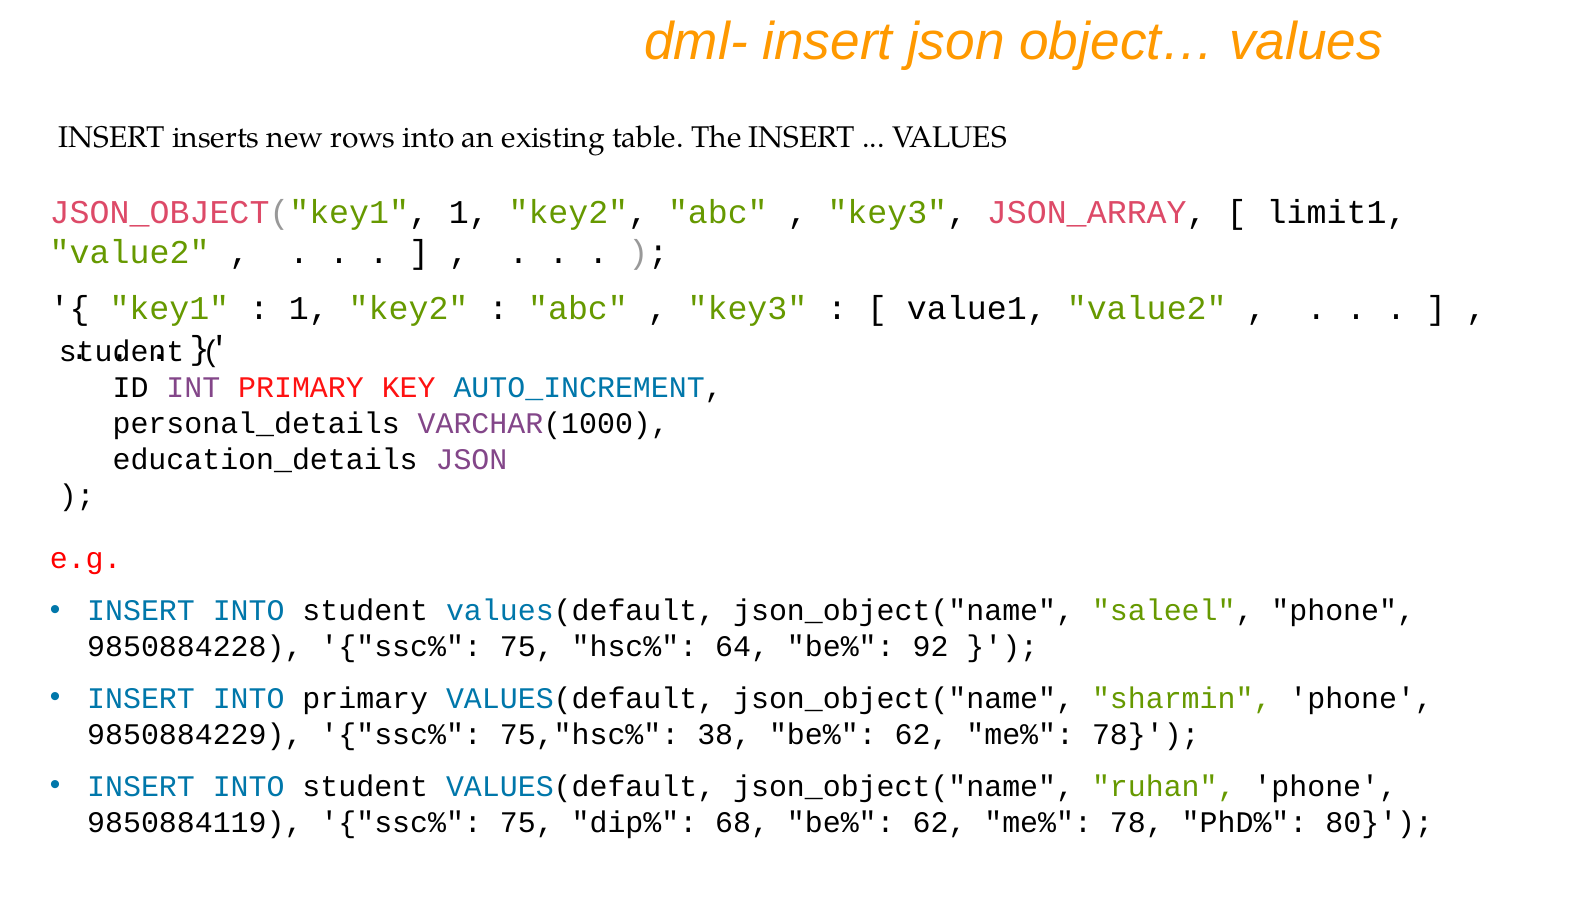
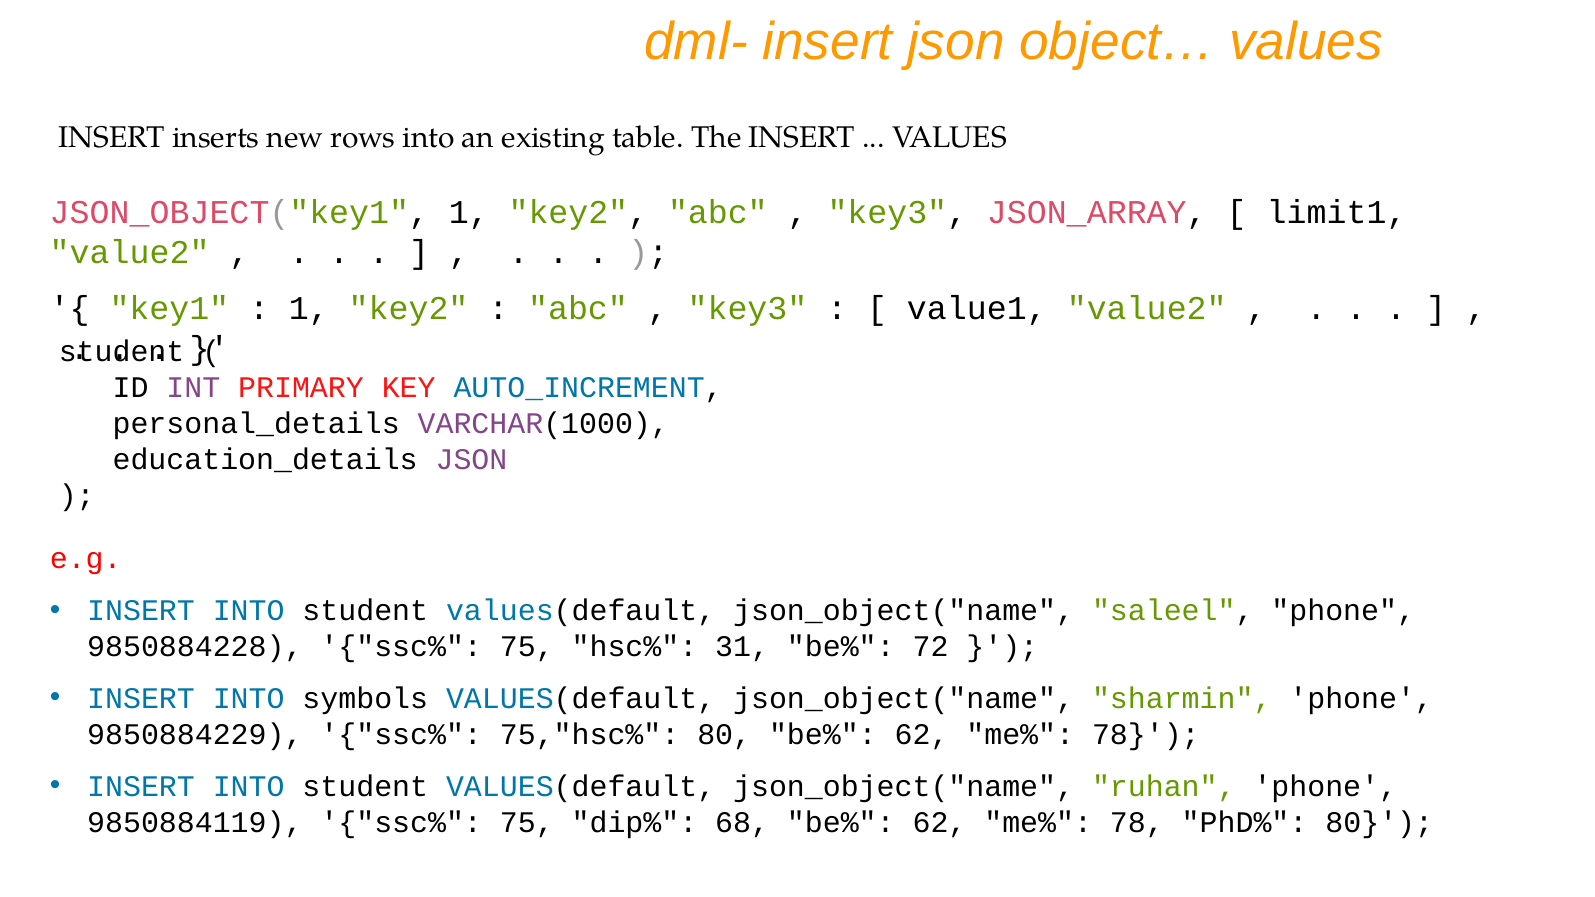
64: 64 -> 31 (742, 647)
92: 92 -> 72 (931, 647)
INTO primary: primary -> symbols (365, 699)
75,"hsc% 38: 38 -> 80 (724, 735)
